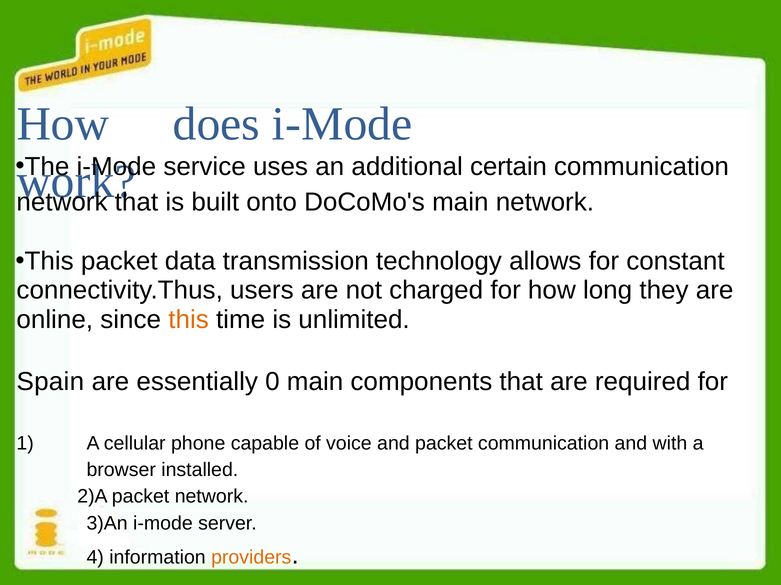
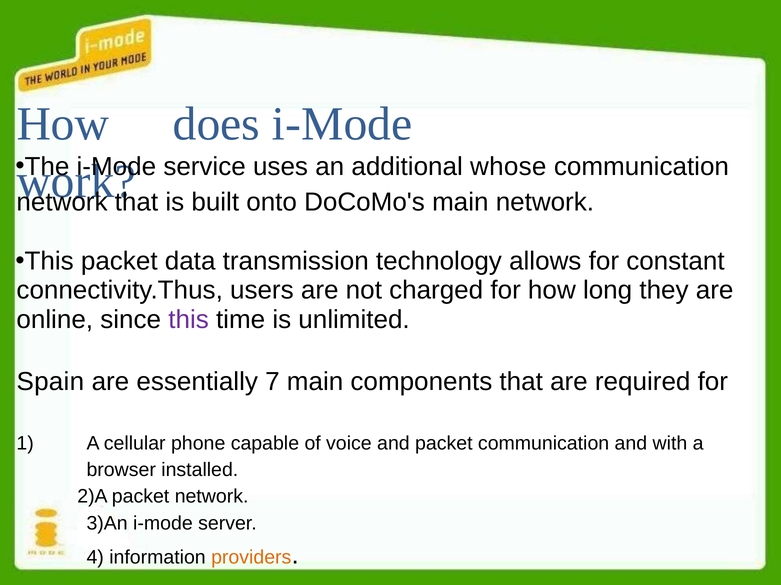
certain: certain -> whose (508, 167)
this colour: orange -> purple (189, 320)
0: 0 -> 7 (272, 382)
